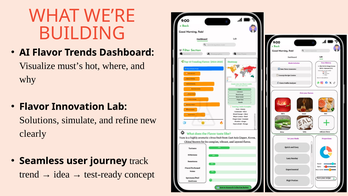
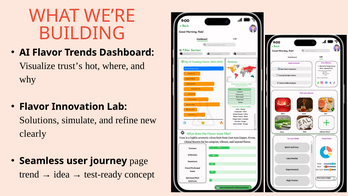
must’s: must’s -> trust’s (70, 66)
track: track -> page (139, 161)
